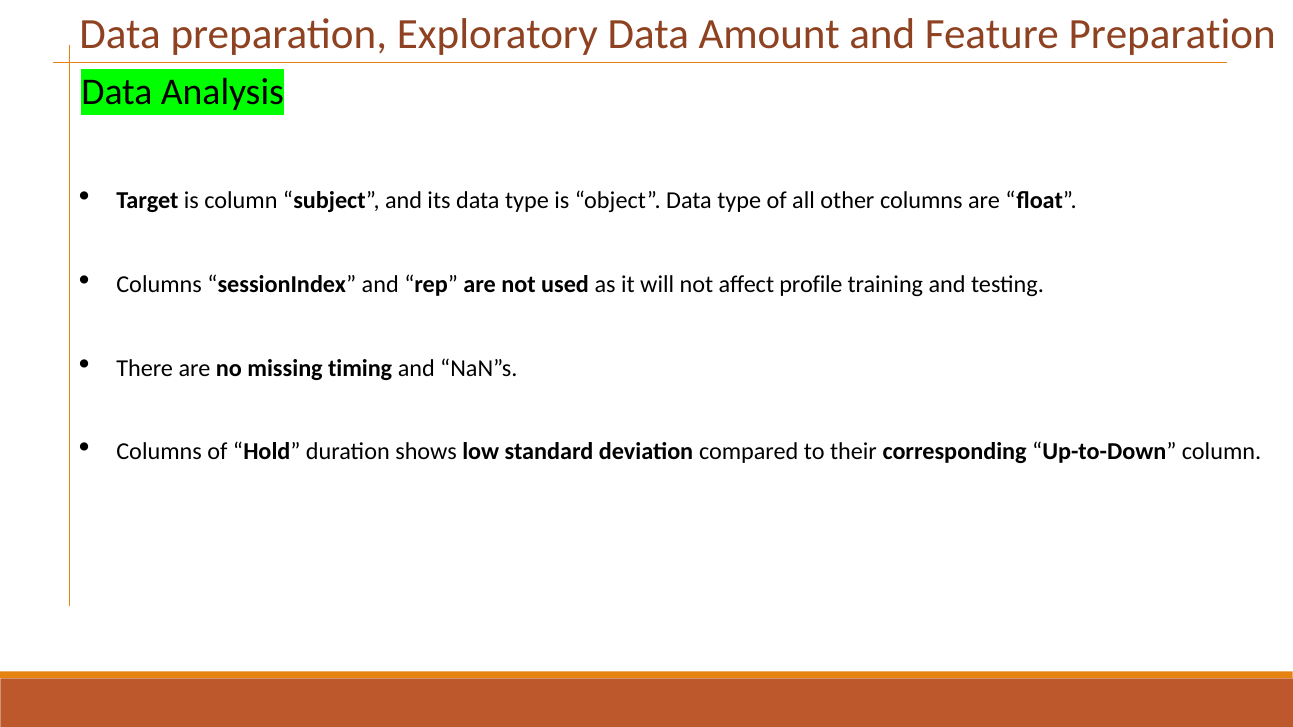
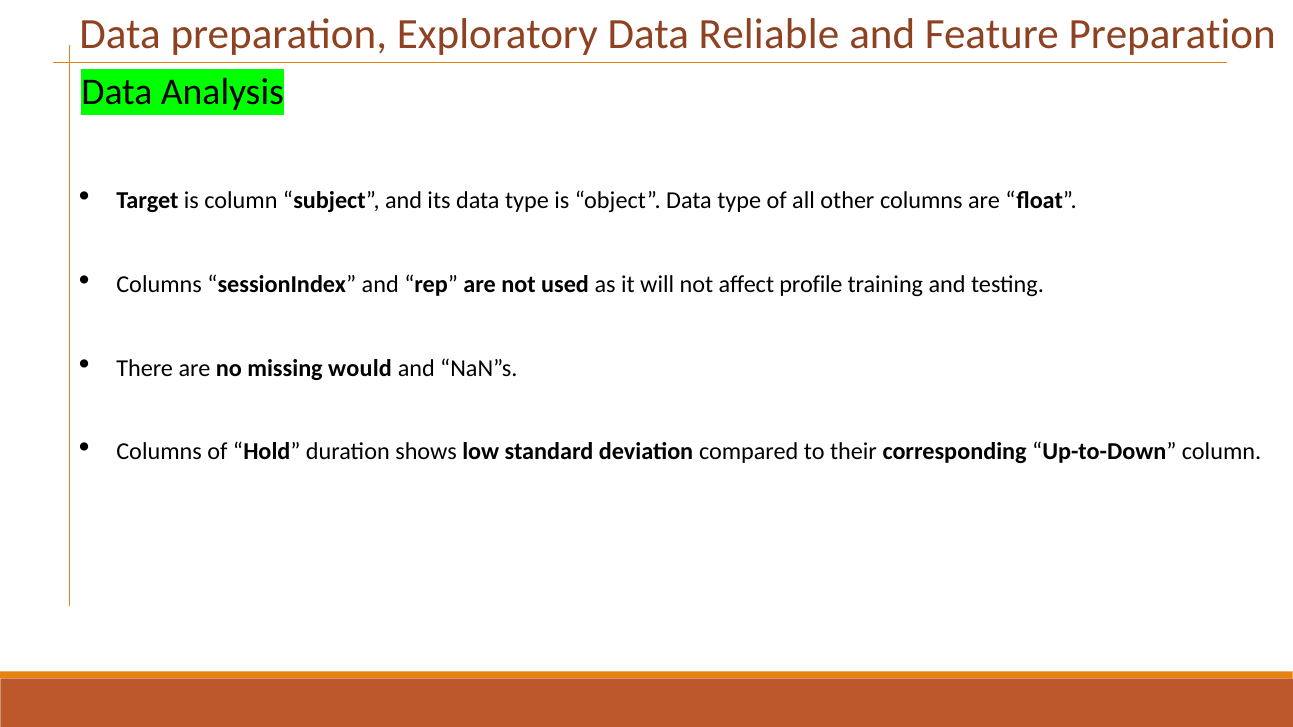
Amount: Amount -> Reliable (769, 34)
timing: timing -> would (360, 368)
